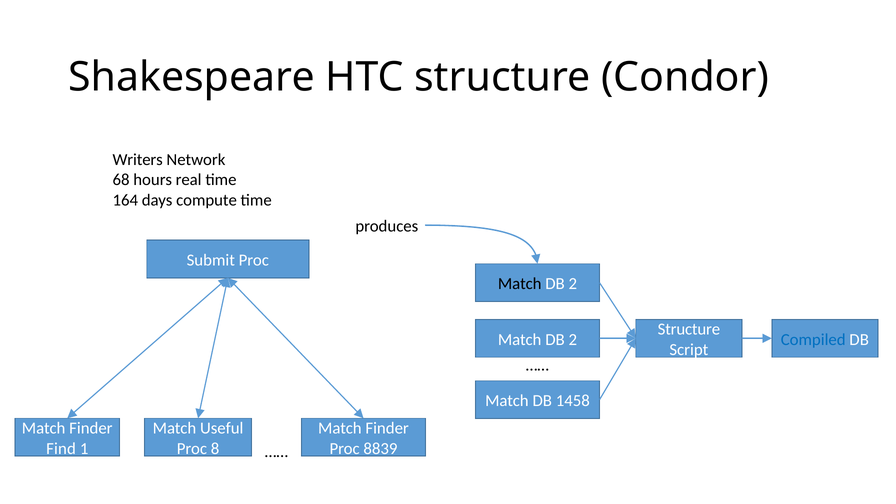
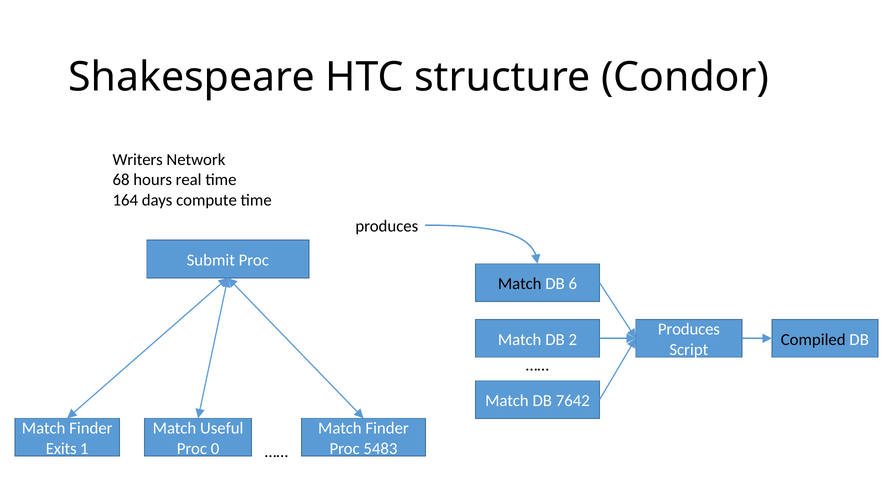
2: 2 -> 6 (573, 284)
Structure: Structure -> Produces (689, 329)
Compiled colour: blue -> black (813, 339)
1458: 1458 -> 7642 (573, 401)
Find: Find -> Exits (61, 448)
8: 8 -> 0 (215, 448)
8839: 8839 -> 5483 (380, 448)
